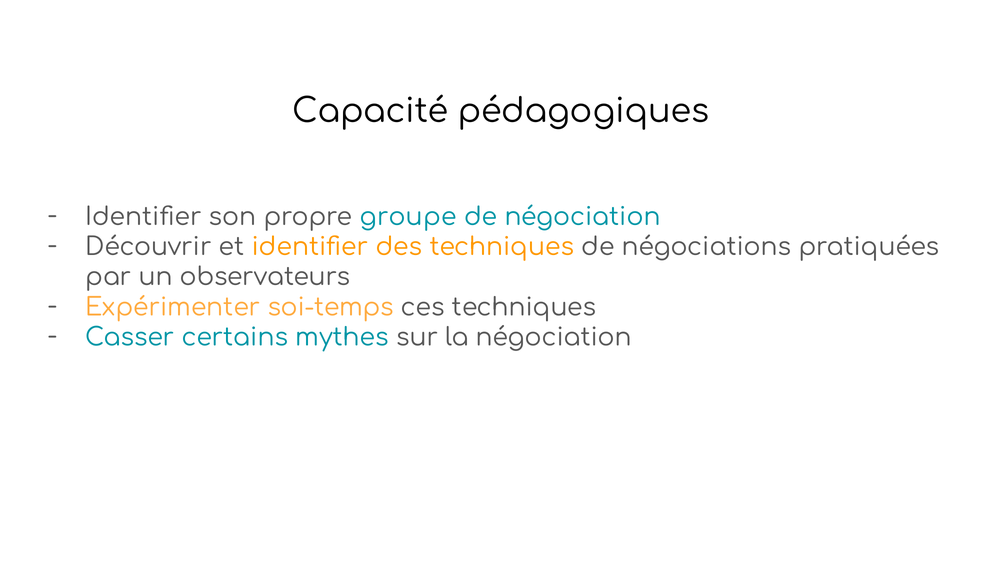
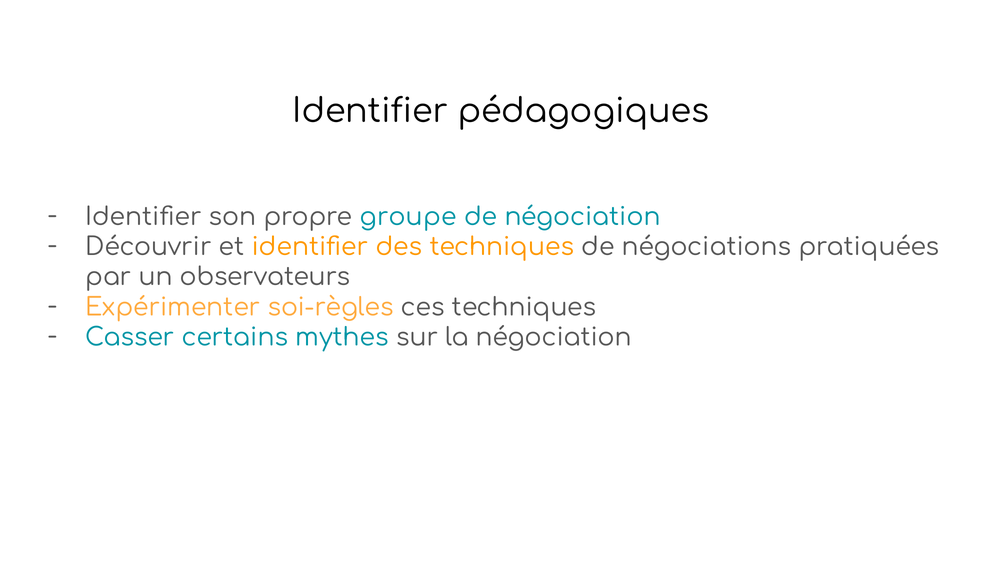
Capacité: Capacité -> Identifier (370, 111)
soi-temps: soi-temps -> soi-règles (331, 307)
